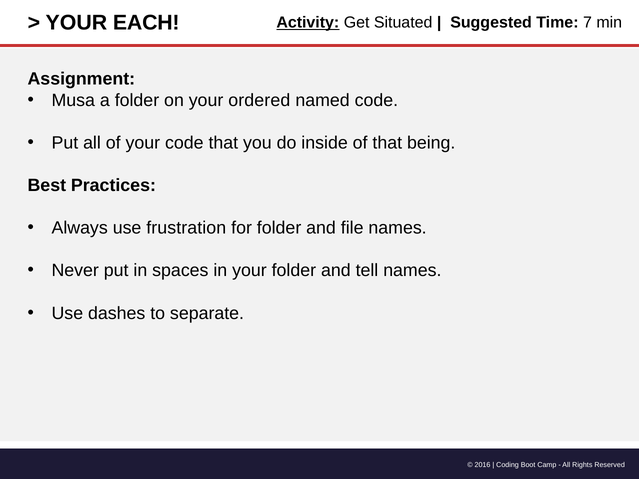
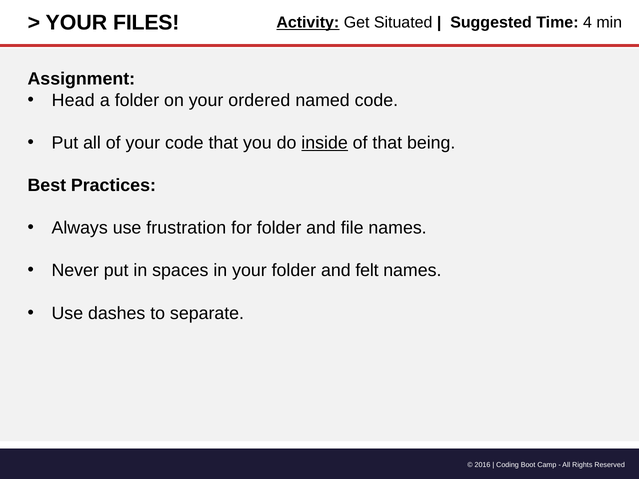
EACH: EACH -> FILES (146, 23)
7: 7 -> 4 (588, 23)
Musa: Musa -> Head (73, 100)
inside underline: none -> present (325, 143)
tell: tell -> felt (367, 271)
